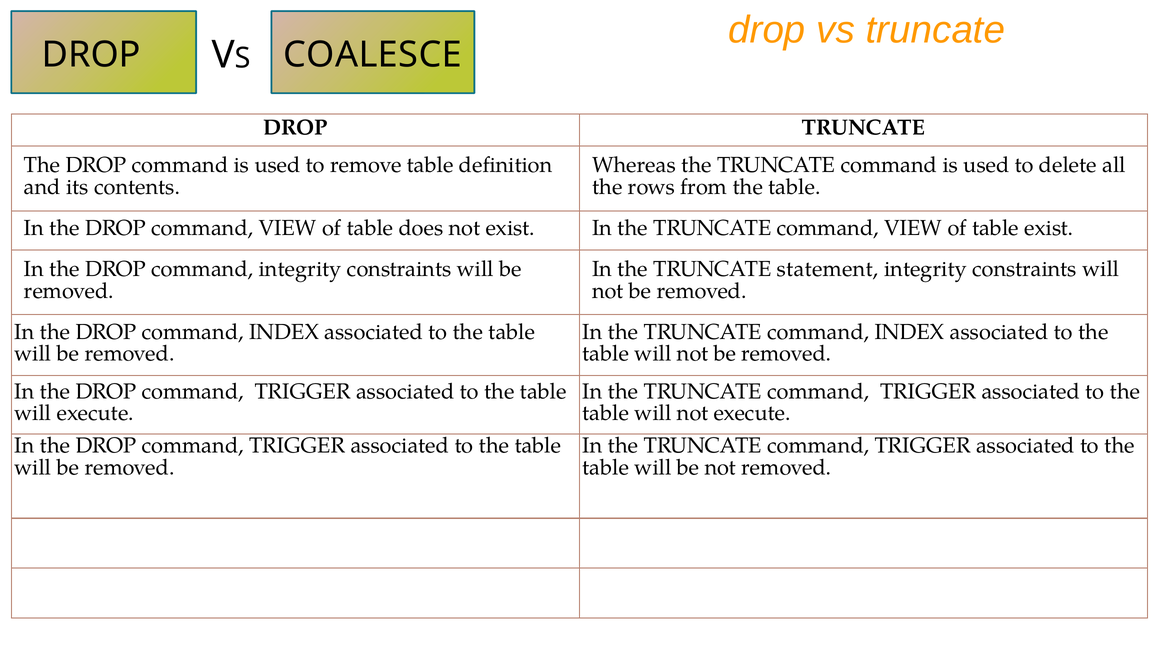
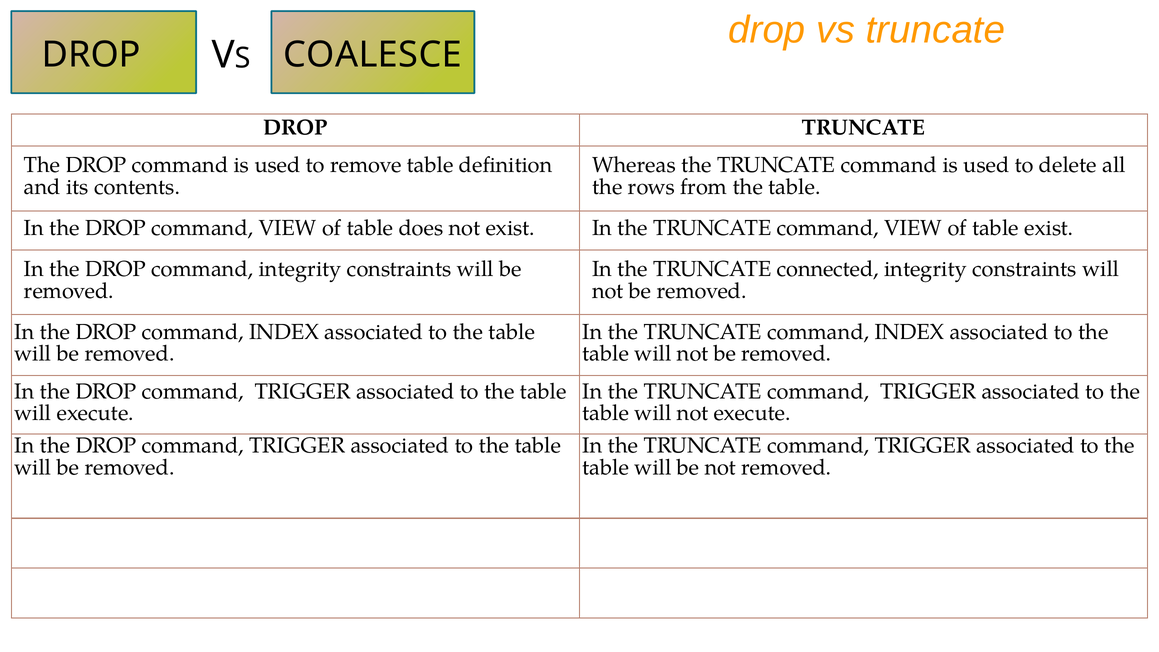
statement: statement -> connected (828, 269)
